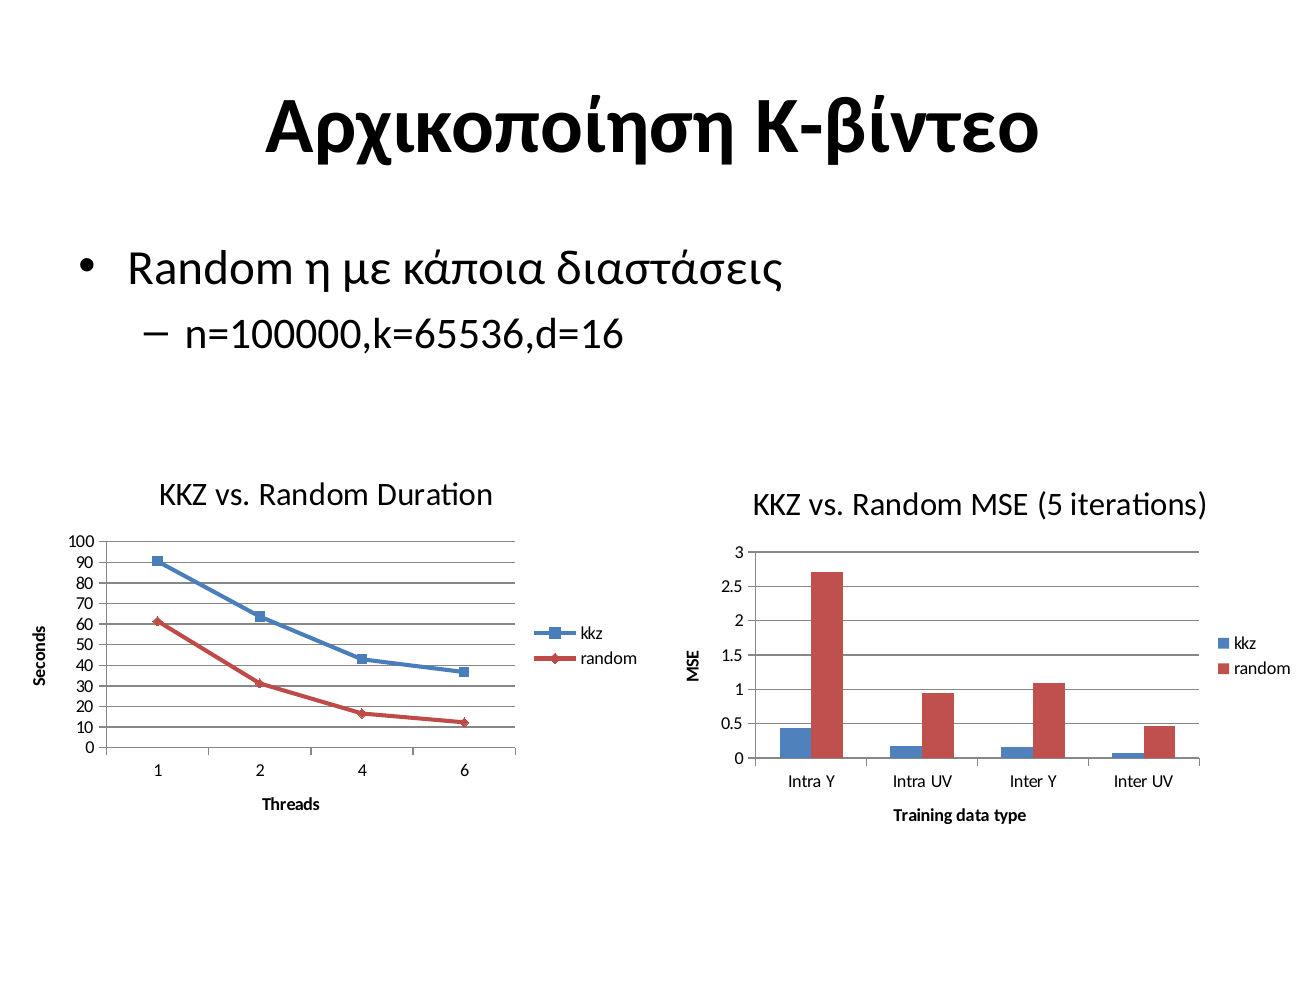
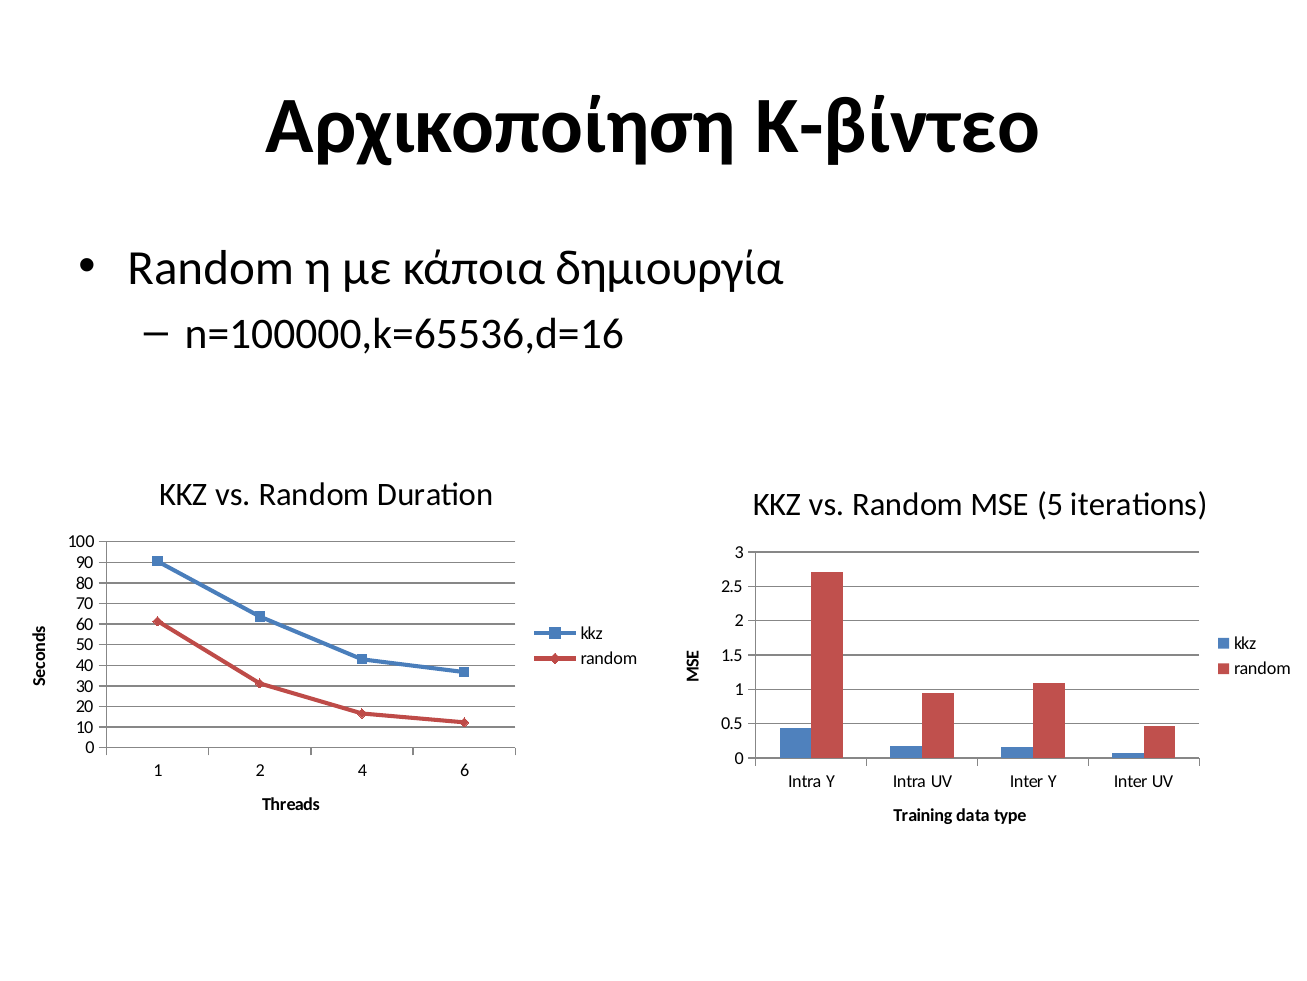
διαστάσεις: διαστάσεις -> δημιουργία (670, 268)
